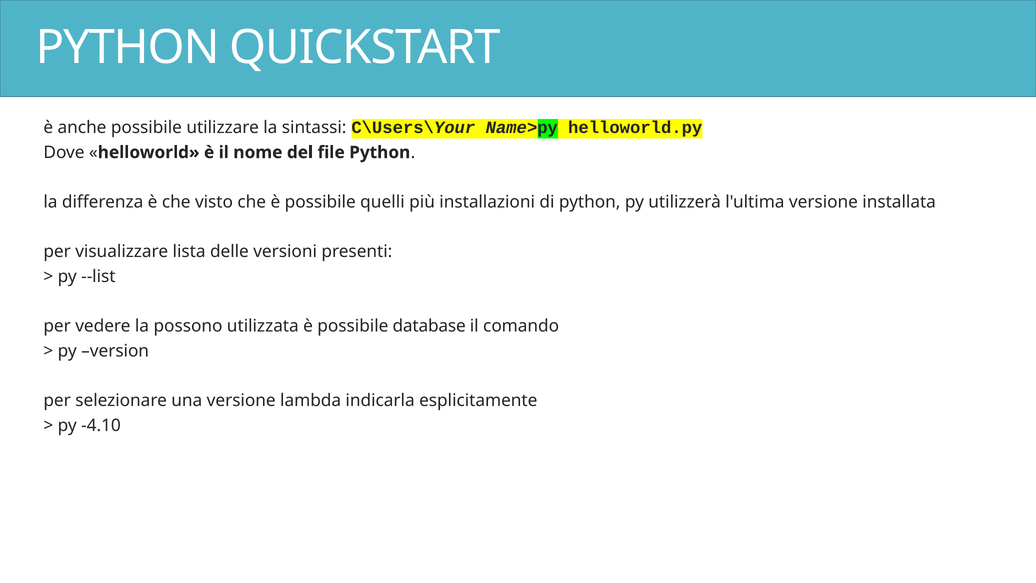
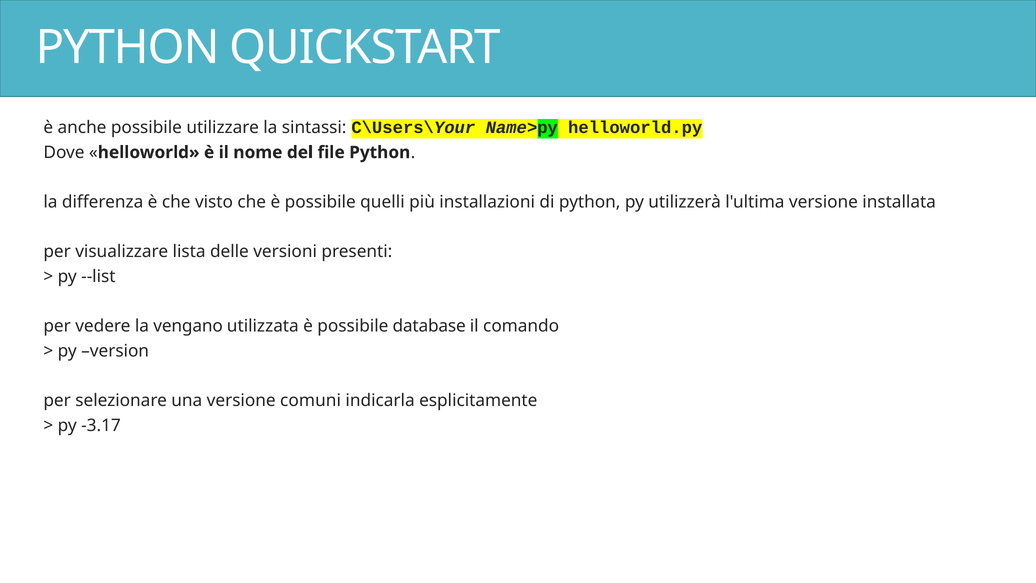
possono: possono -> vengano (188, 326)
lambda: lambda -> comuni (311, 400)
-4.10: -4.10 -> -3.17 (101, 425)
